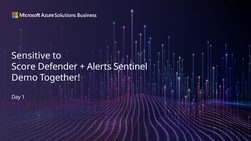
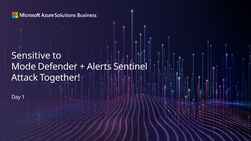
Score: Score -> Mode (24, 67)
Demo: Demo -> Attack (25, 78)
